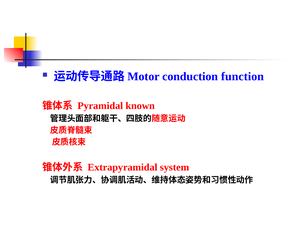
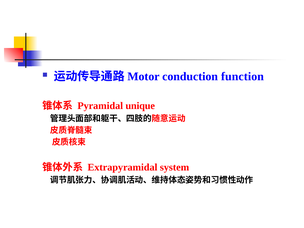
known: known -> unique (140, 106)
